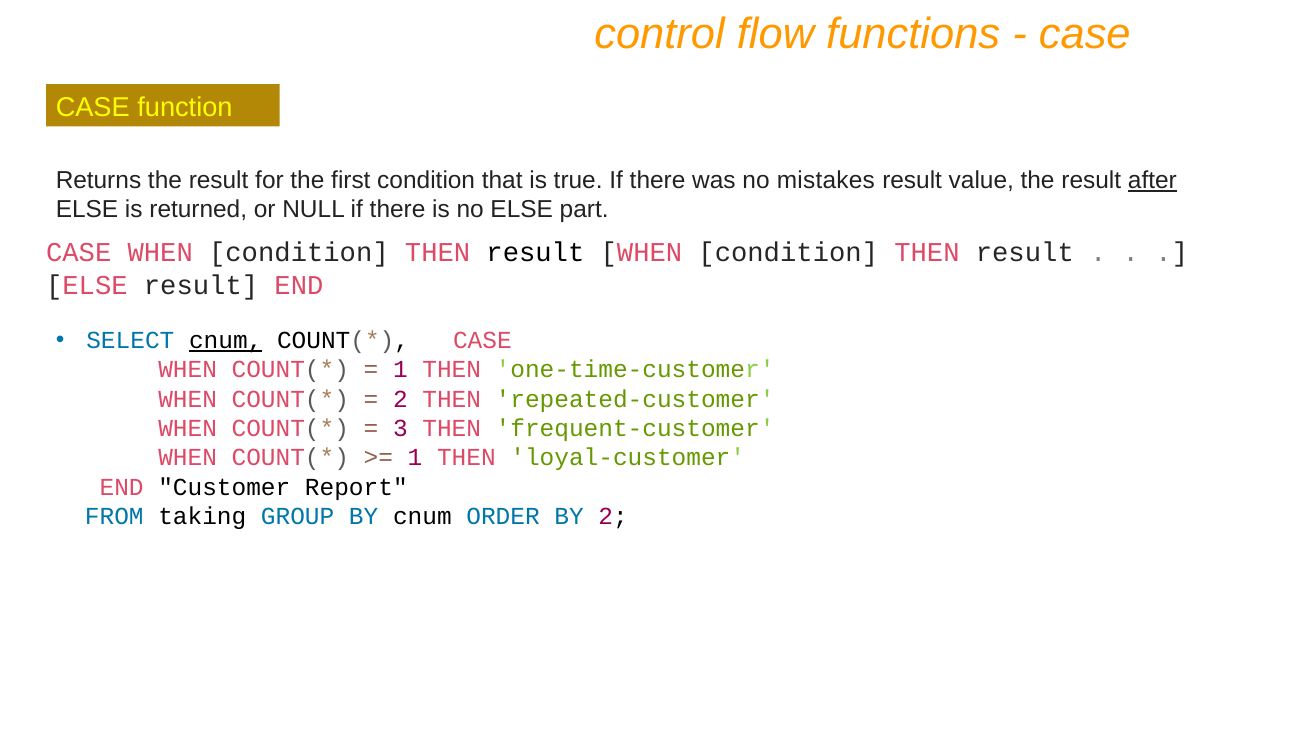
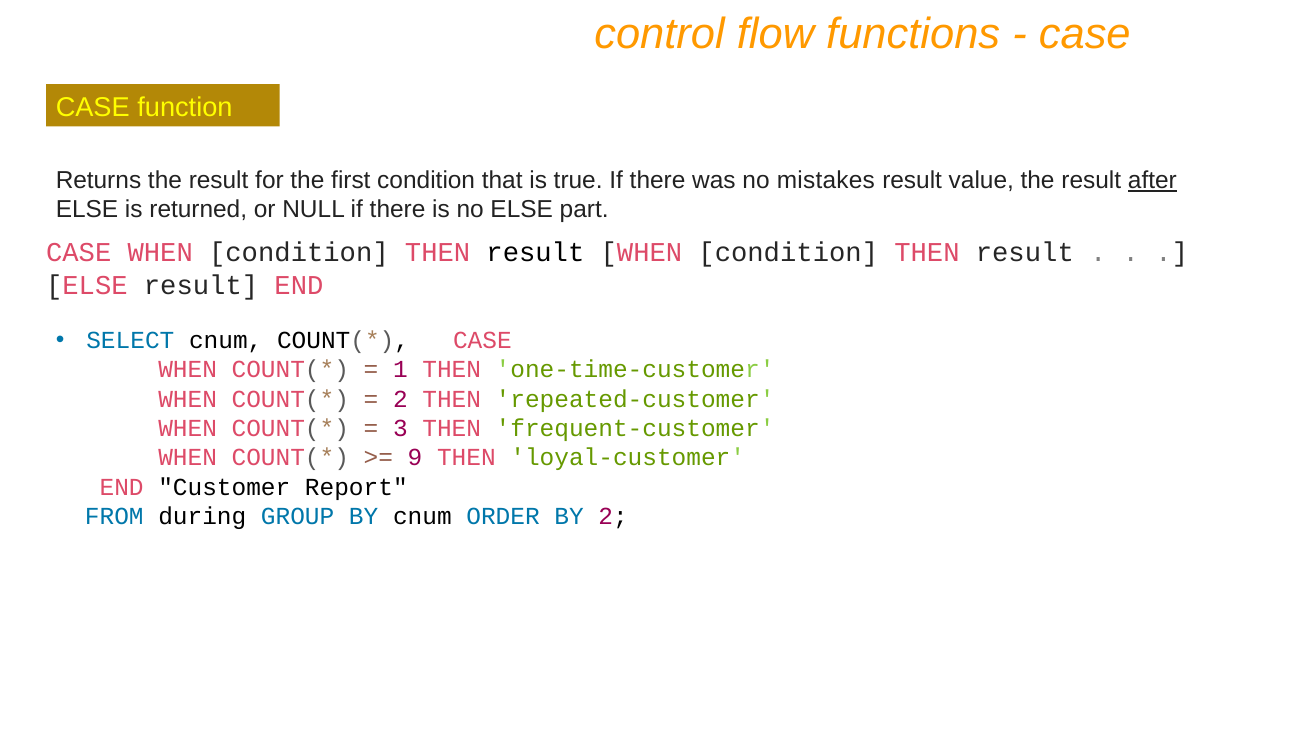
cnum underline: present -> none (226, 340)
1: 1 -> 9 (415, 457)
taking: taking -> during (202, 516)
